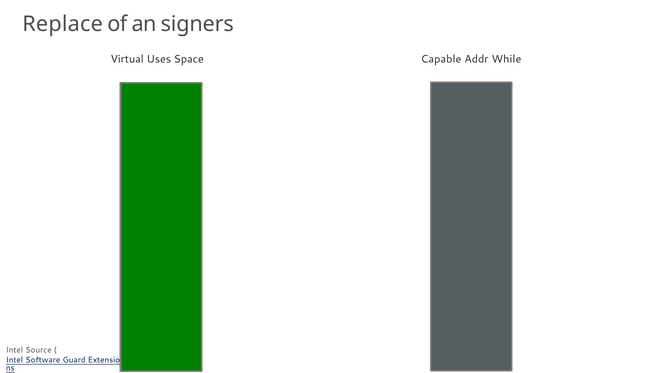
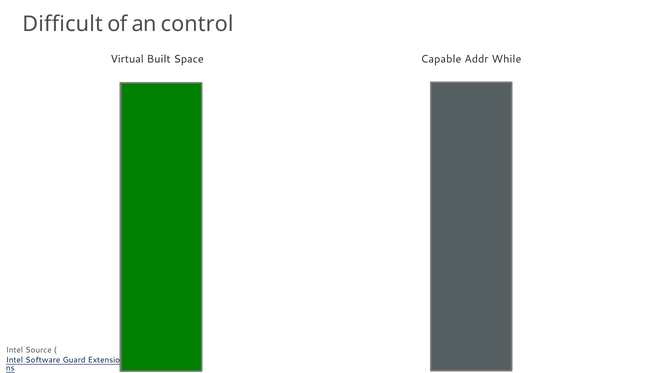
Replace: Replace -> Difficult (63, 24)
signers: signers -> control (197, 24)
Uses: Uses -> Built (159, 59)
